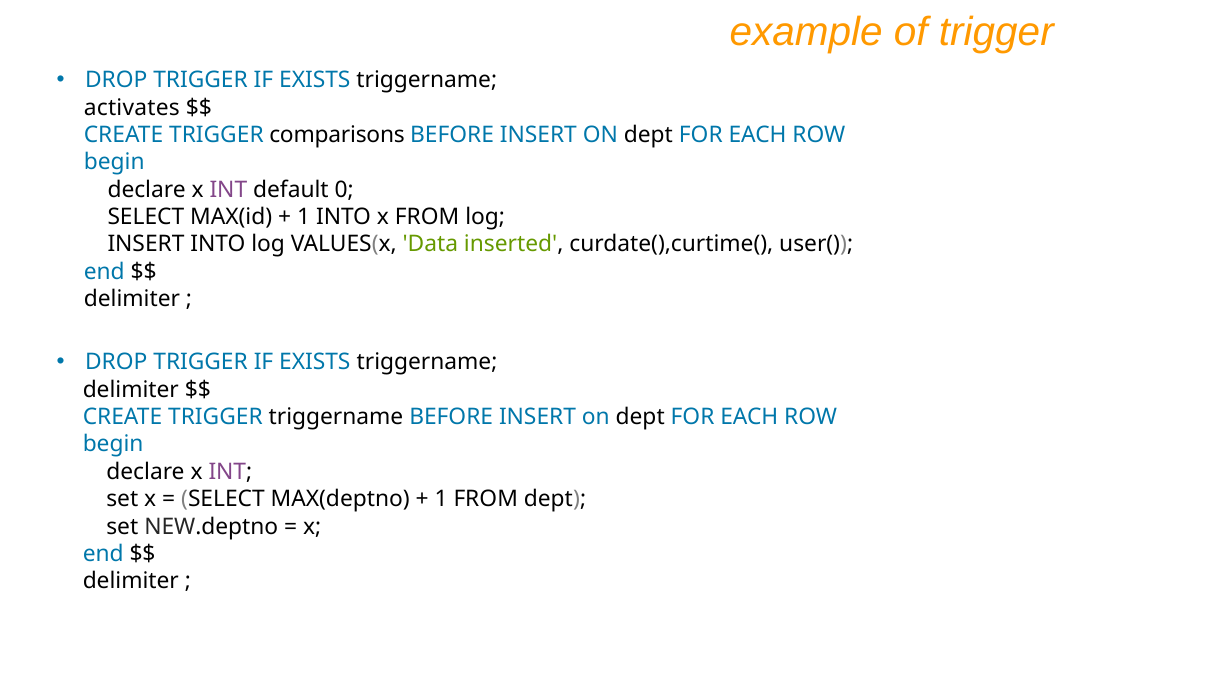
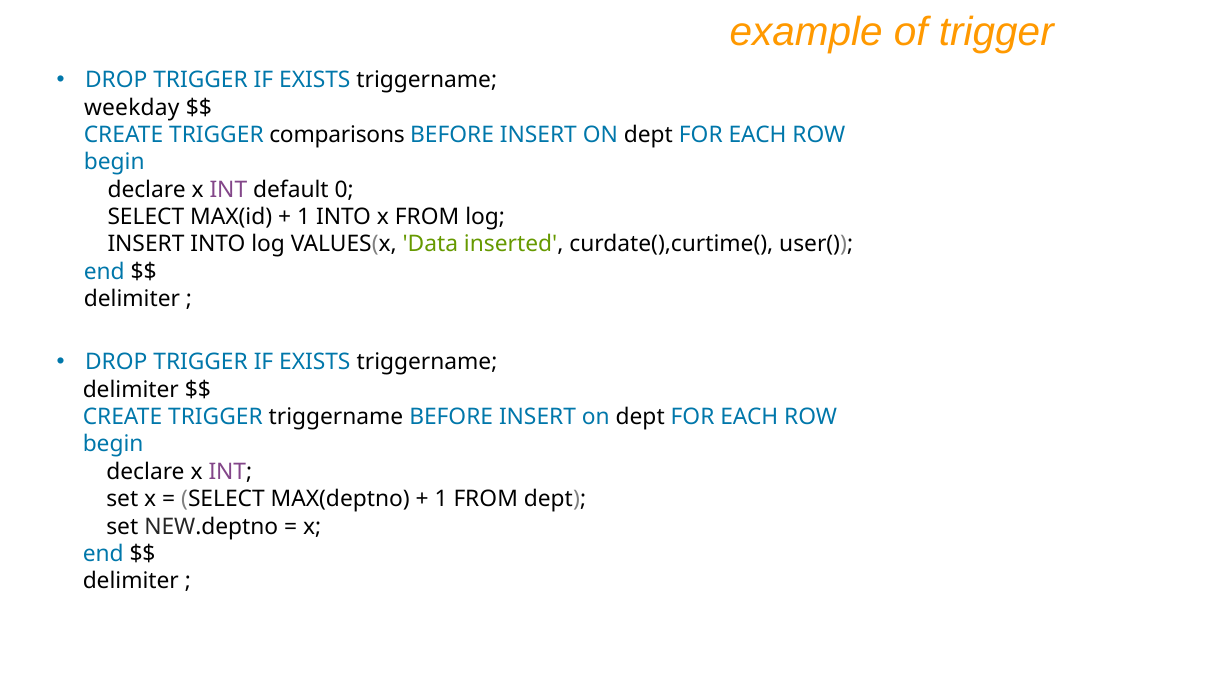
activates: activates -> weekday (132, 107)
